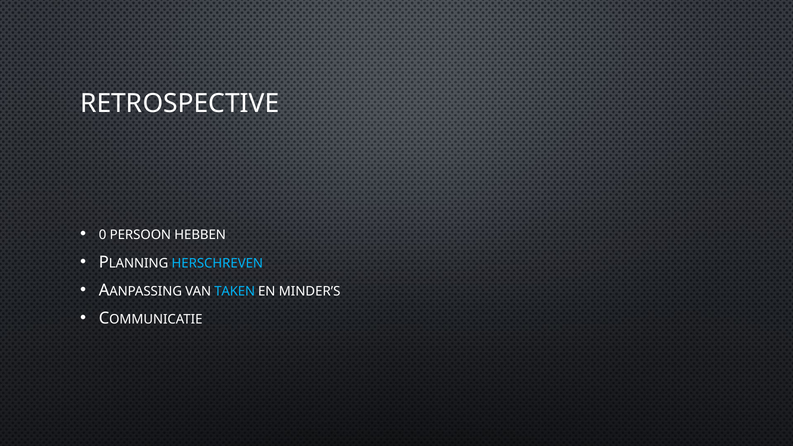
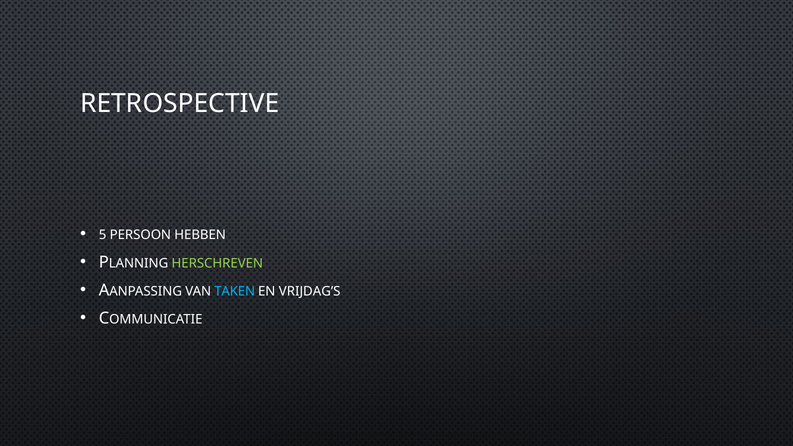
0: 0 -> 5 (103, 235)
HERSCHREVEN colour: light blue -> light green (217, 263)
MINDER’S: MINDER’S -> VRIJDAG’S (310, 291)
